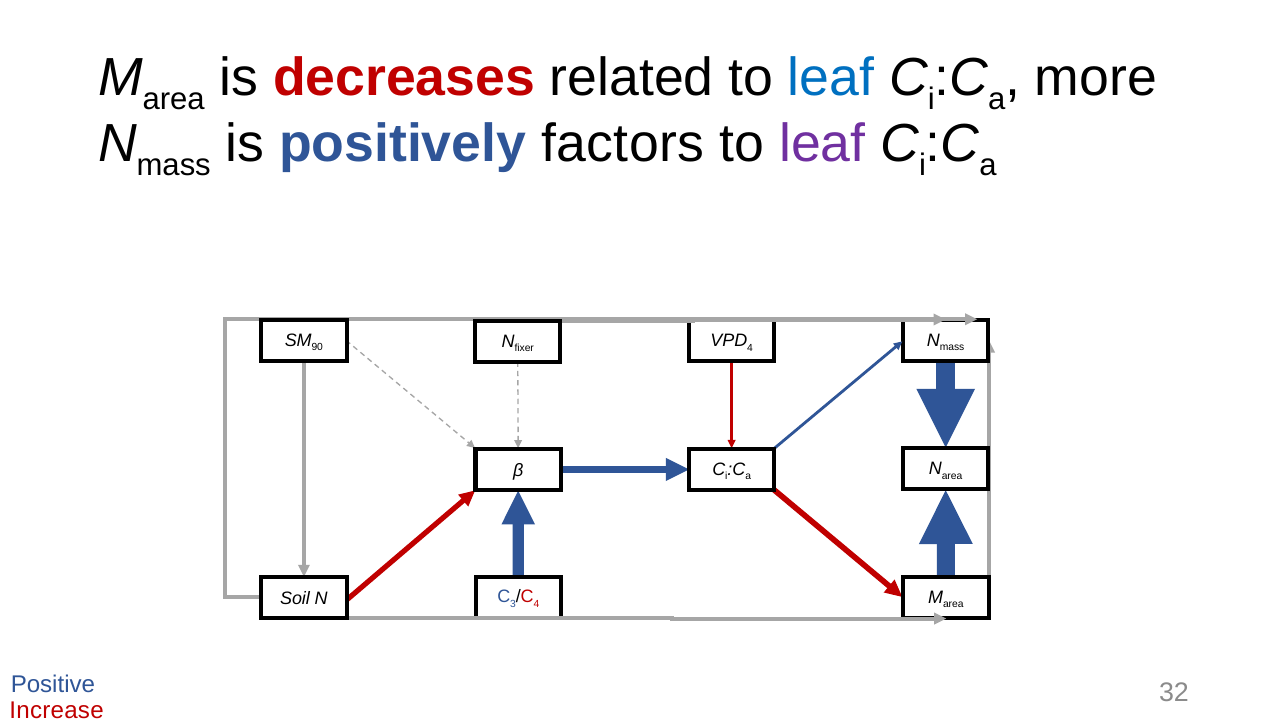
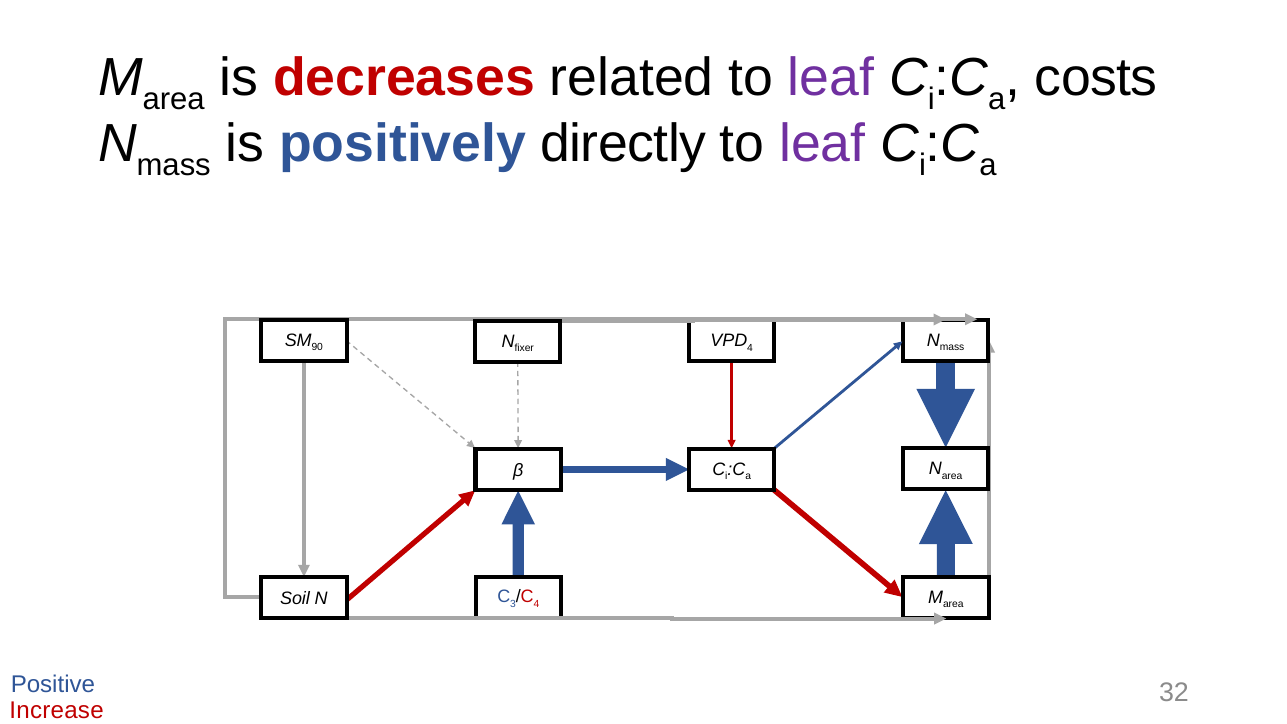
leaf colour: blue -> purple (831, 78)
more: more -> costs (1096, 78)
factors: factors -> directly (623, 144)
